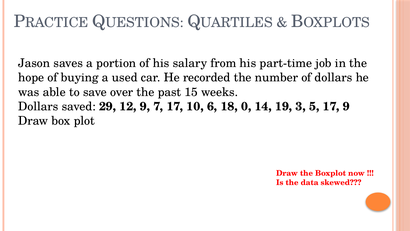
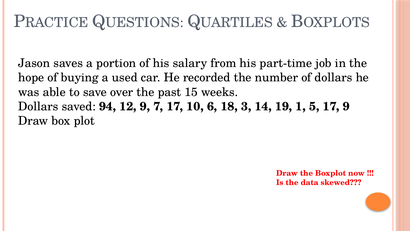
29: 29 -> 94 (108, 106)
0: 0 -> 3 (246, 106)
3: 3 -> 1 (301, 106)
